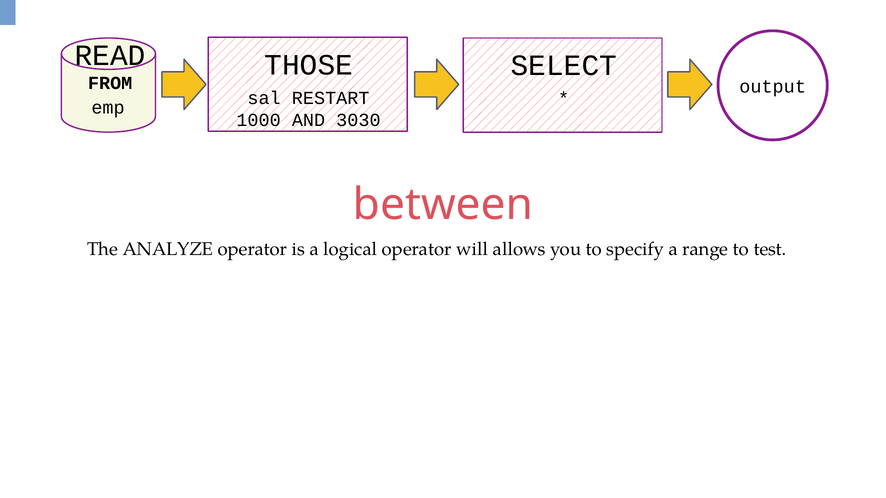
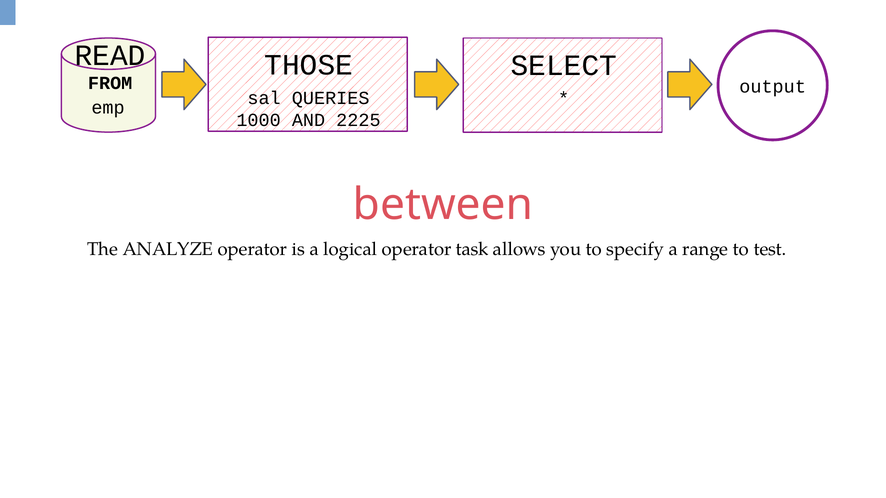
RESTART: RESTART -> QUERIES (331, 98)
3030: 3030 -> 2225 (358, 120)
will: will -> task (472, 249)
